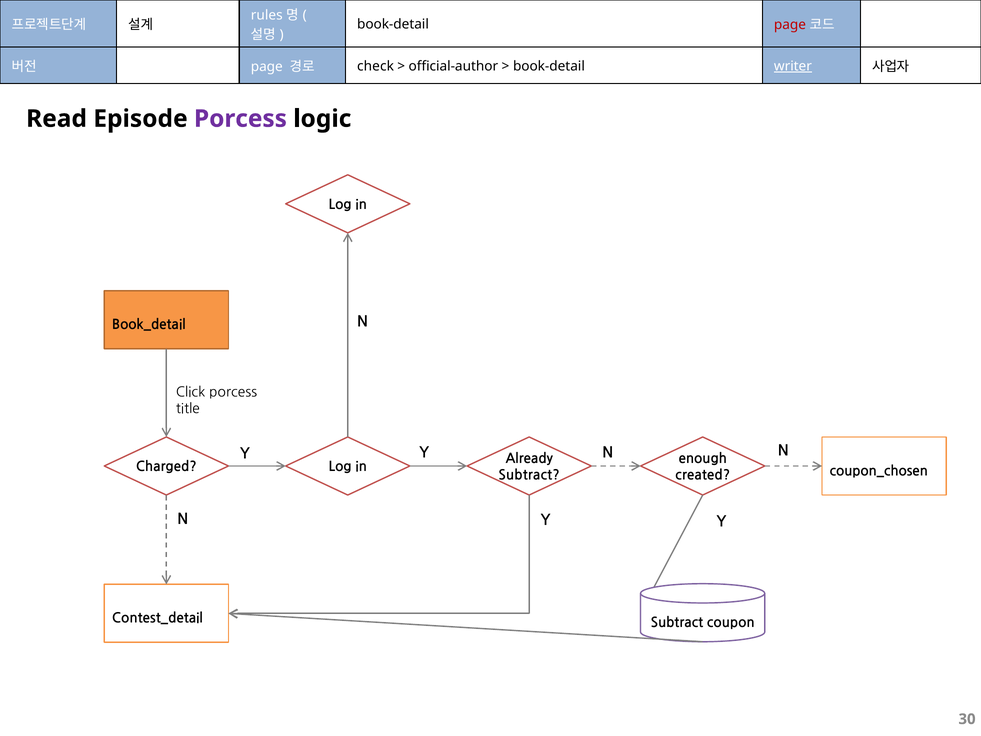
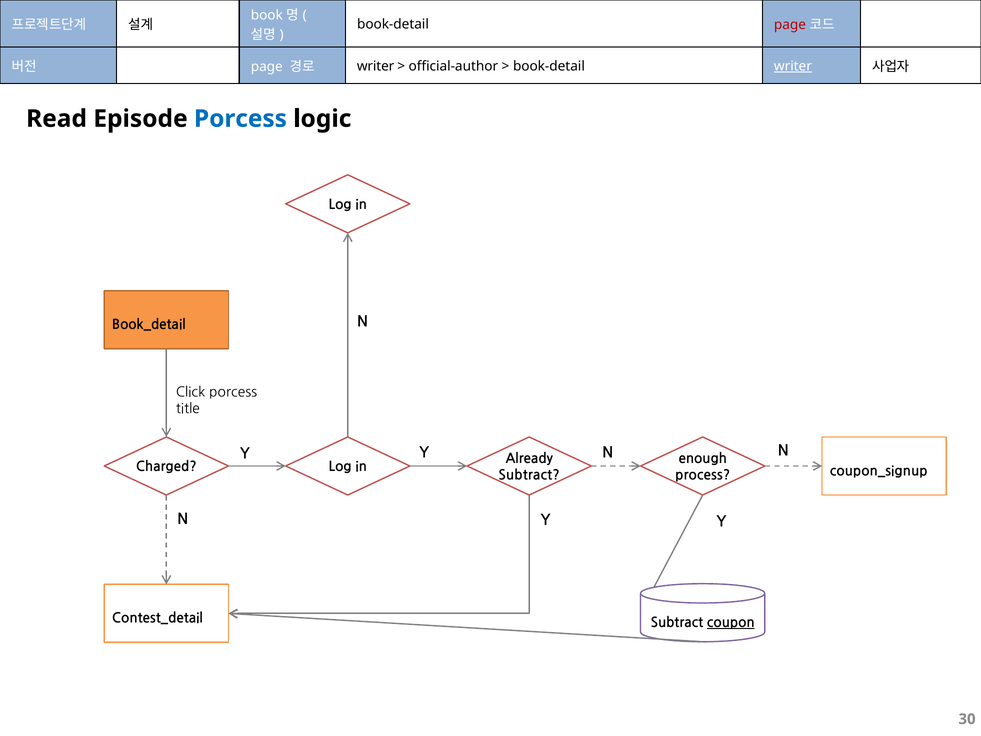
rules: rules -> book (267, 15)
check: check -> writer (376, 66)
Porcess colour: purple -> blue (240, 119)
coupon_chosen: coupon_chosen -> coupon_signup (879, 471)
created: created -> process (703, 475)
coupon underline: none -> present (731, 622)
